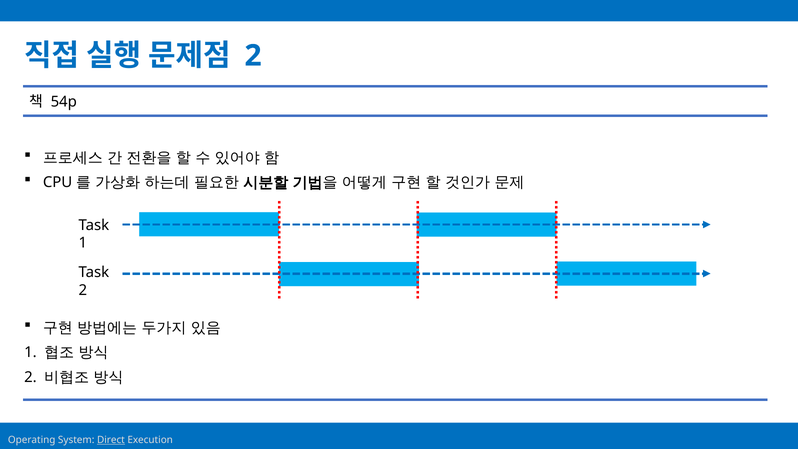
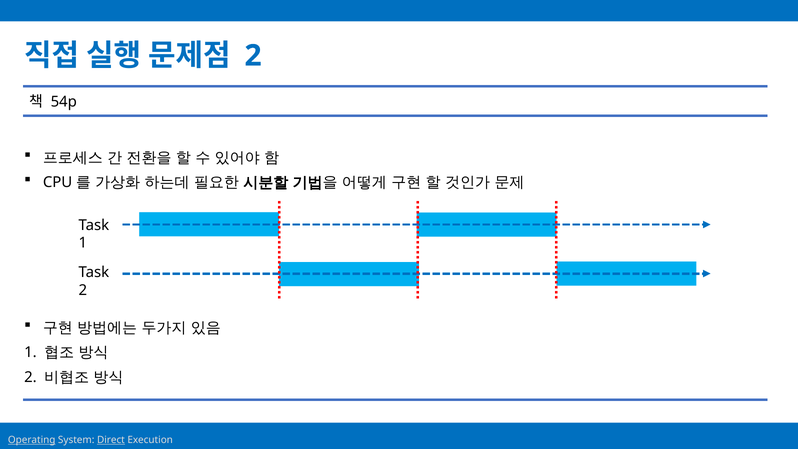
Operating underline: none -> present (32, 440)
